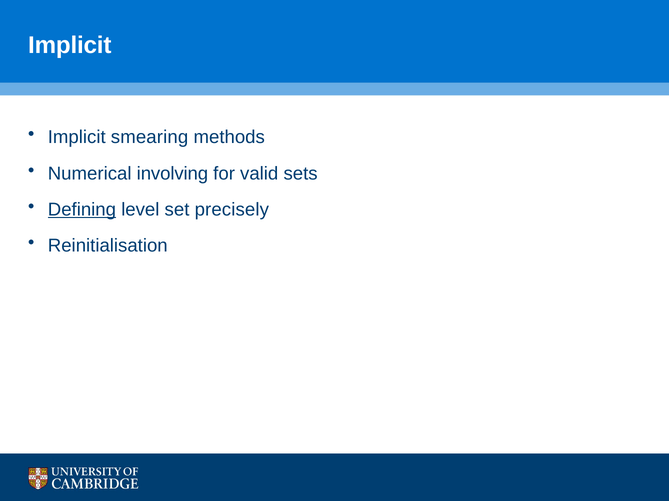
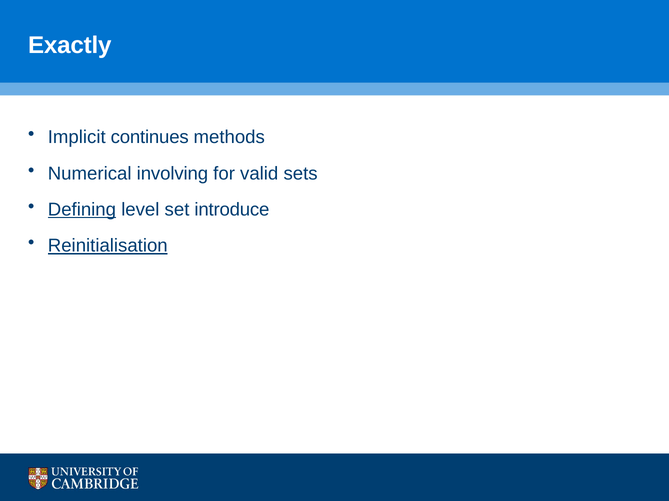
Implicit: Implicit -> Exactly (70, 45)
smearing: smearing -> continues (150, 137)
precisely: precisely -> introduce (232, 210)
Reinitialisation underline: none -> present (108, 246)
